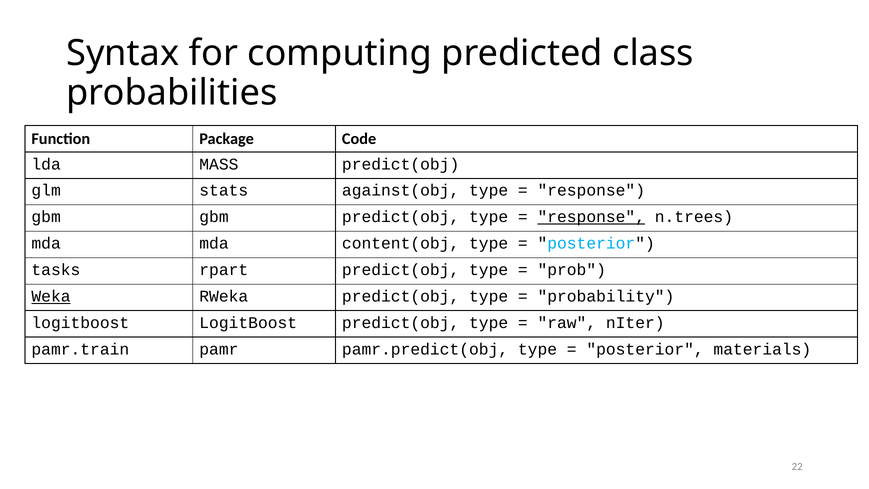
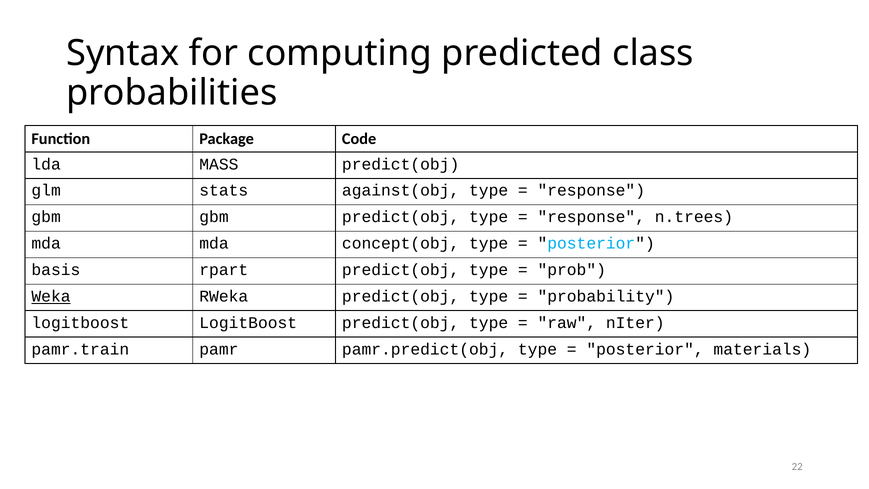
response underline: present -> none (591, 217)
content(obj: content(obj -> concept(obj (401, 243)
tasks: tasks -> basis (56, 270)
